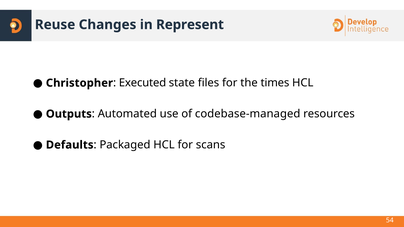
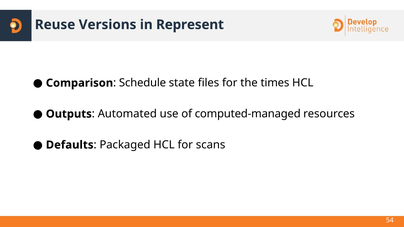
Changes: Changes -> Versions (108, 25)
Christopher: Christopher -> Comparison (79, 83)
Executed: Executed -> Schedule (143, 83)
codebase-managed: codebase-managed -> computed-managed (248, 114)
